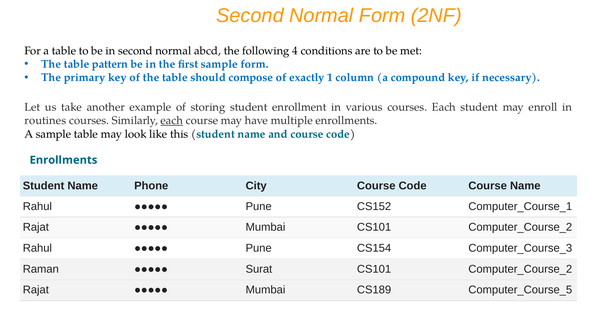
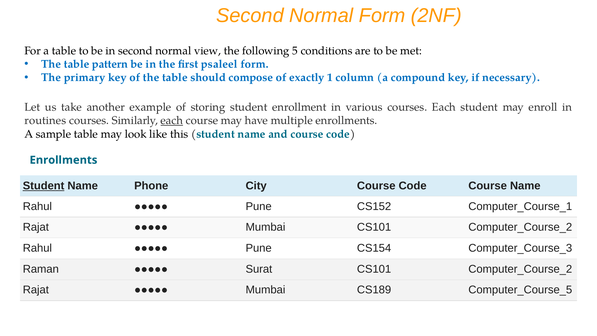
abcd: abcd -> view (208, 51)
4: 4 -> 5 (295, 51)
first sample: sample -> psaleel (219, 64)
Student underline: none -> present (44, 186)
